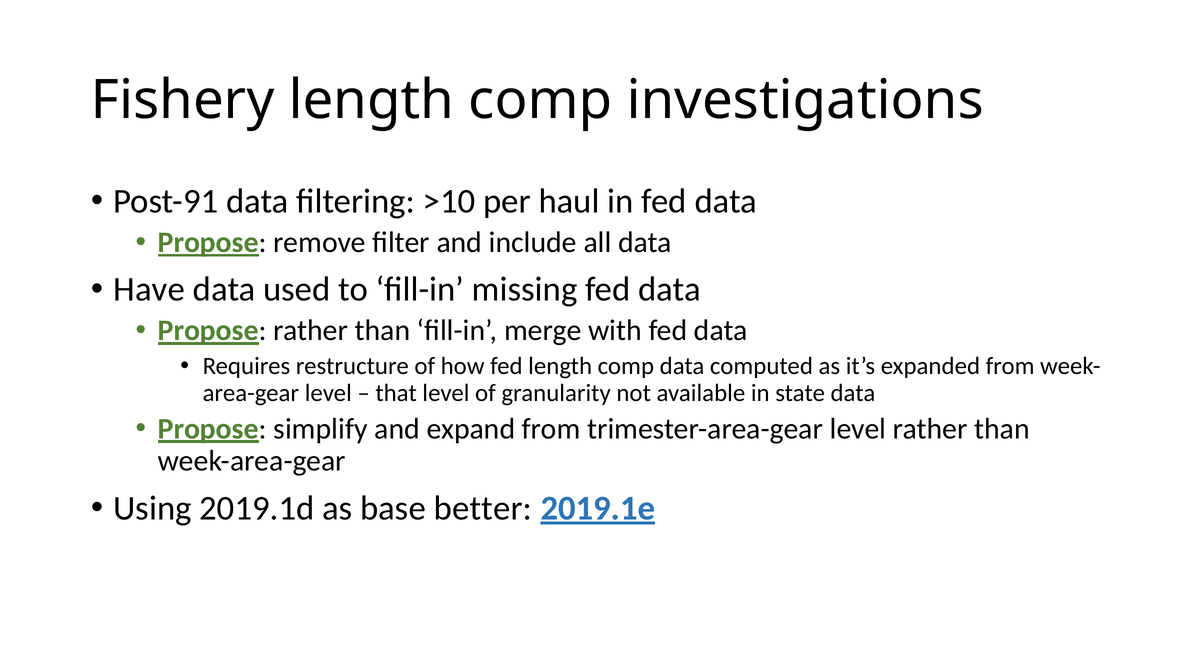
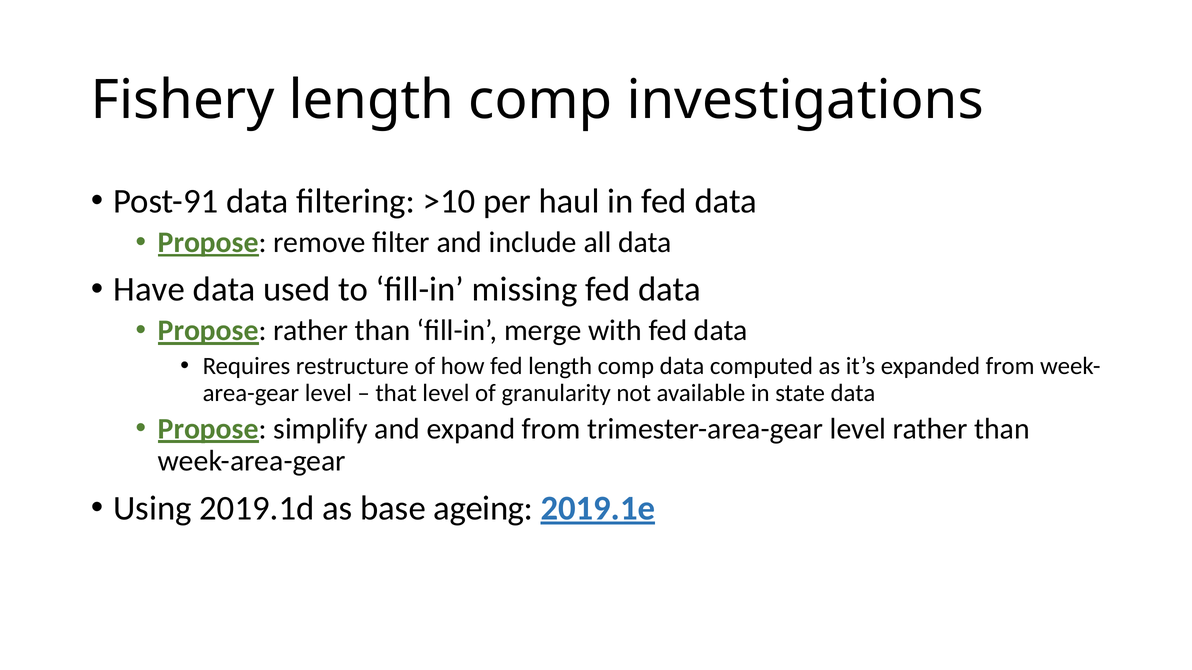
better: better -> ageing (483, 508)
